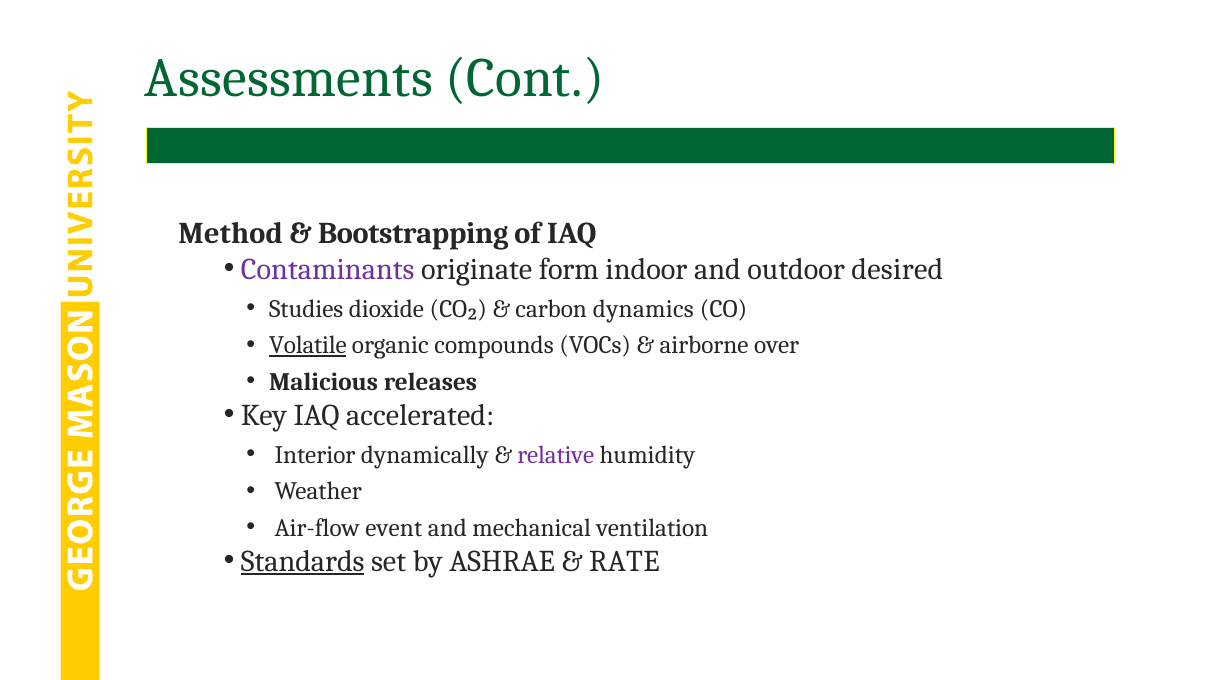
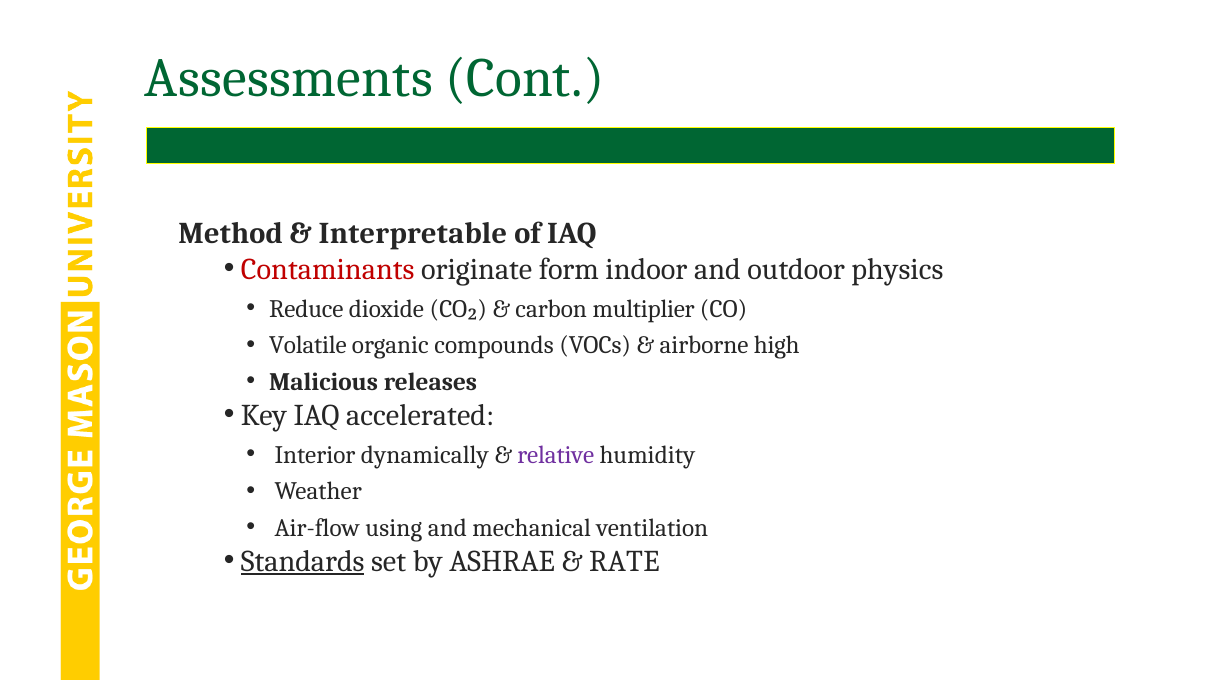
Bootstrapping: Bootstrapping -> Interpretable (413, 233)
Contaminants colour: purple -> red (328, 270)
desired: desired -> physics (897, 270)
Studies: Studies -> Reduce (306, 309)
dynamics: dynamics -> multiplier (644, 309)
Volatile underline: present -> none (308, 345)
over: over -> high (777, 345)
event: event -> using (394, 528)
